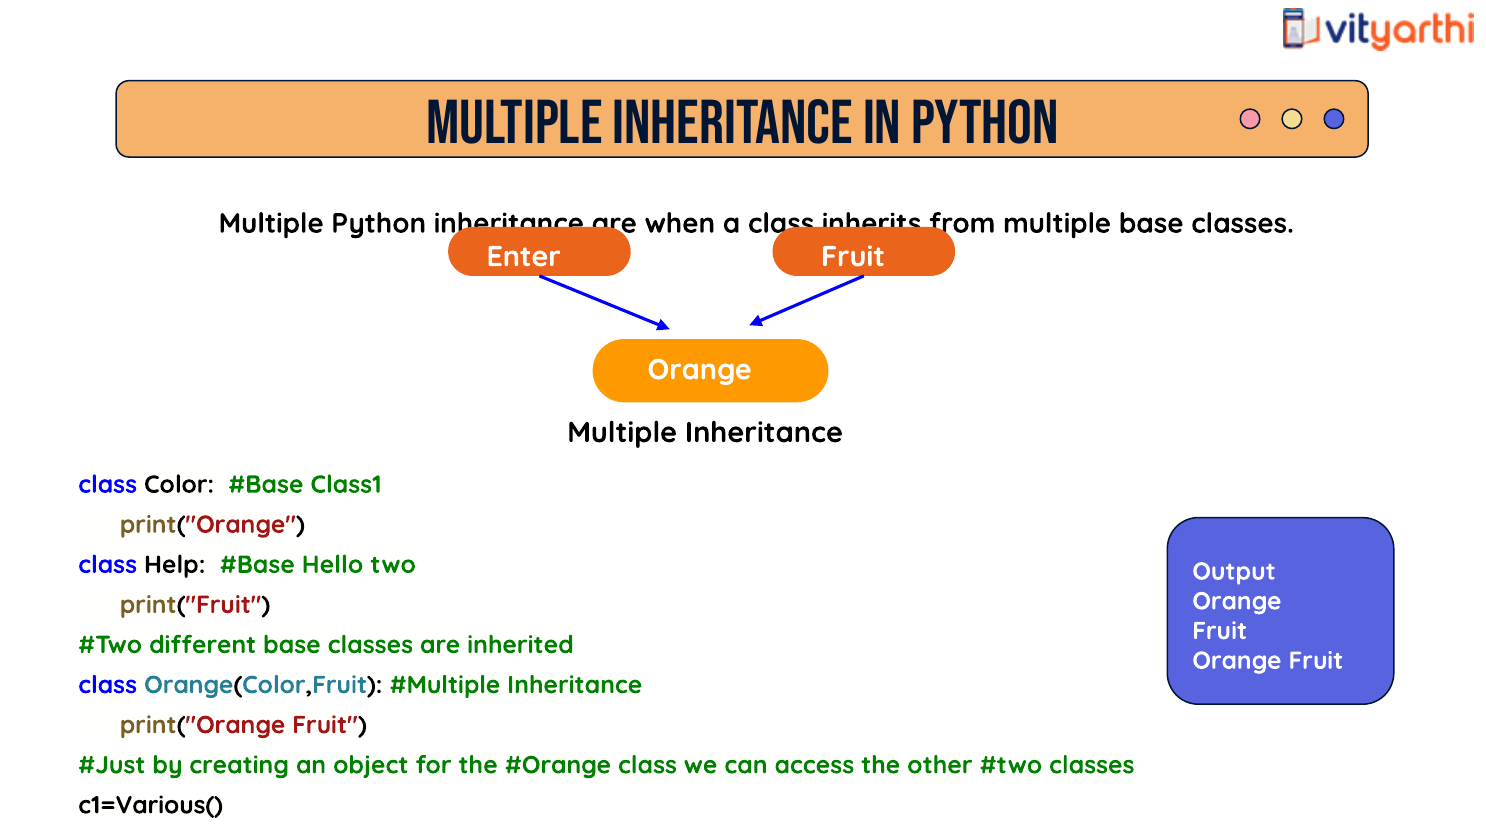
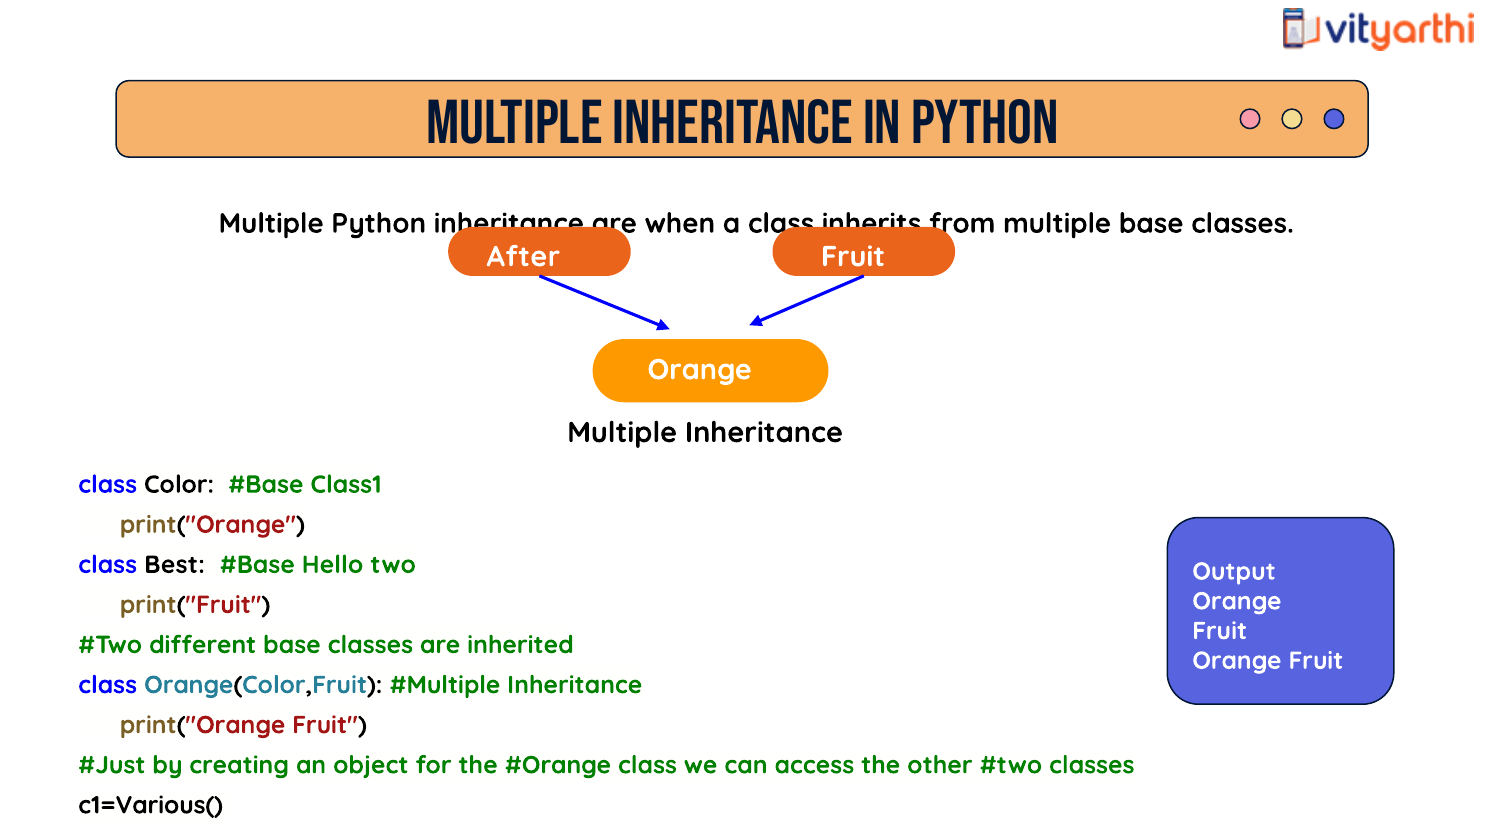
Enter: Enter -> After (523, 257)
Help: Help -> Best (175, 565)
